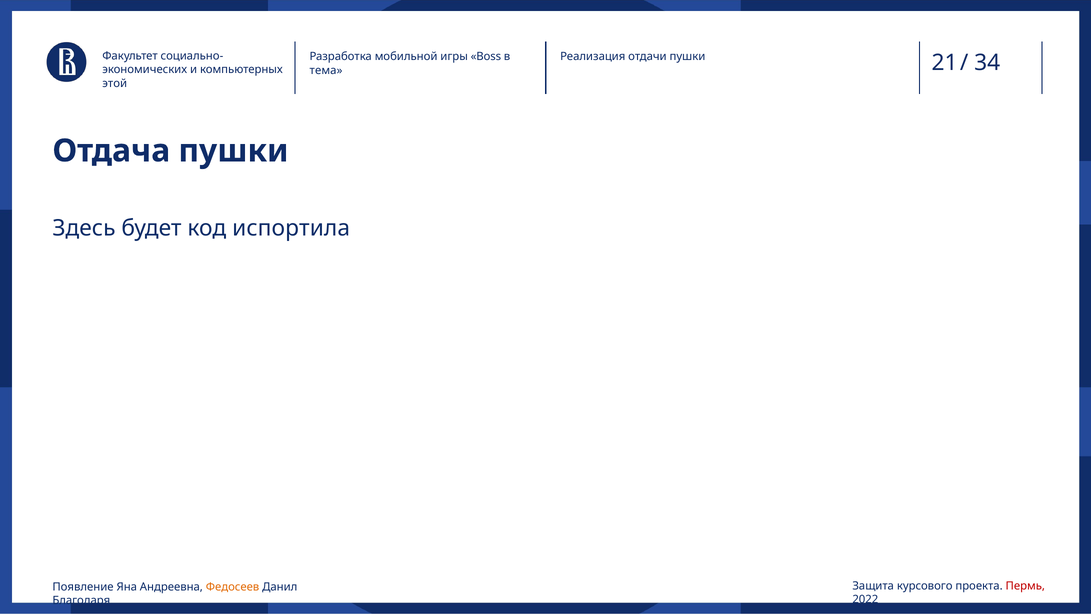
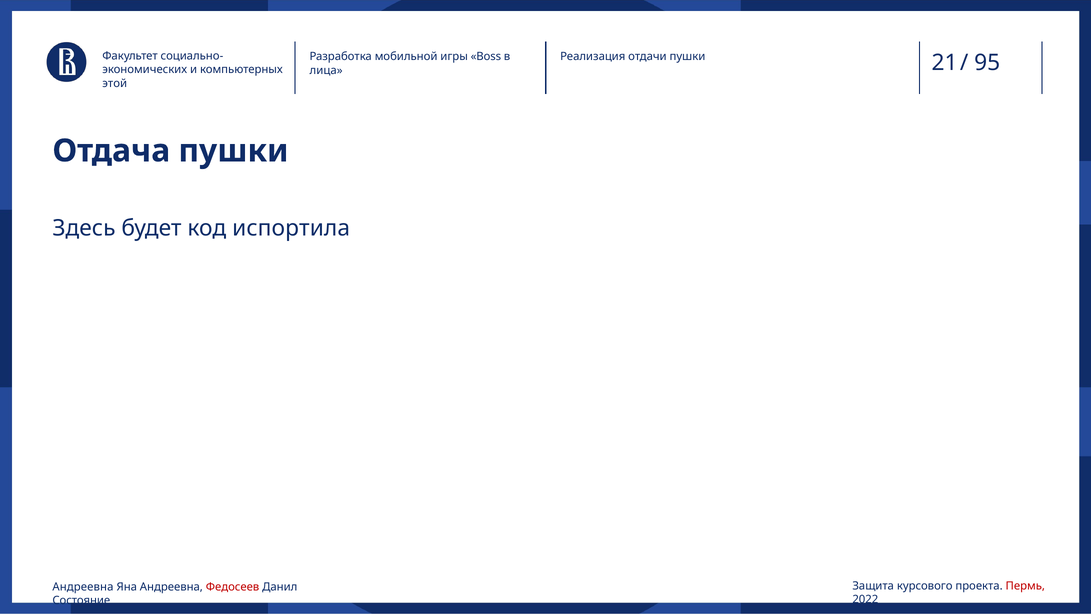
34: 34 -> 95 (987, 63)
тема: тема -> лица (326, 70)
Появление: Появление -> Андреевна (83, 586)
Федосеев colour: orange -> red (233, 586)
Благодаря: Благодаря -> Состояние (81, 600)
